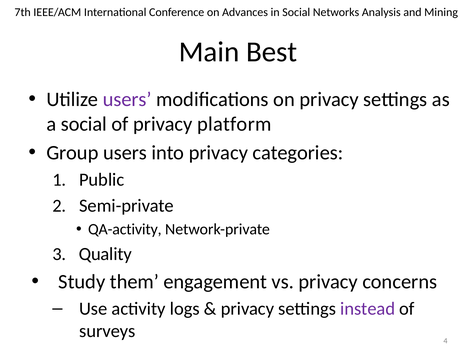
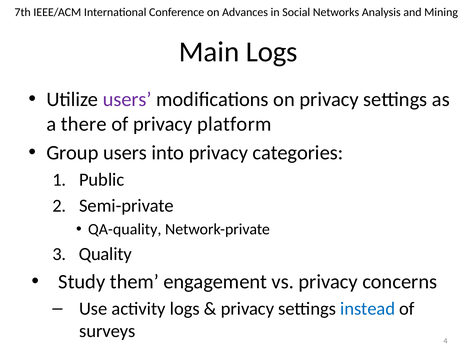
Main Best: Best -> Logs (272, 52)
a social: social -> there (84, 124)
QA-activity: QA-activity -> QA-quality (125, 229)
instead colour: purple -> blue (368, 309)
